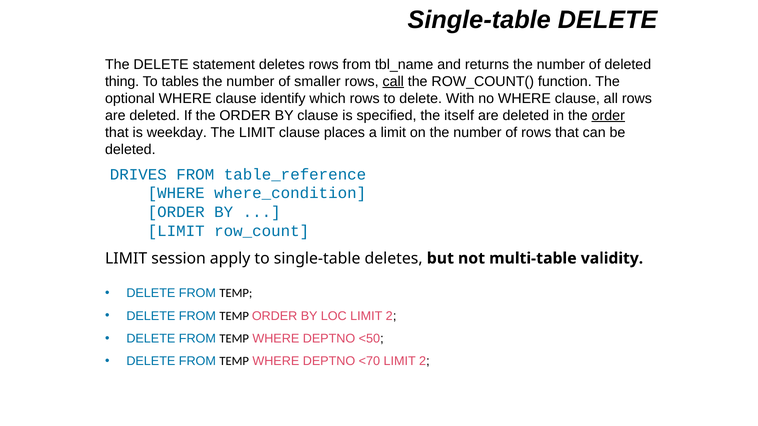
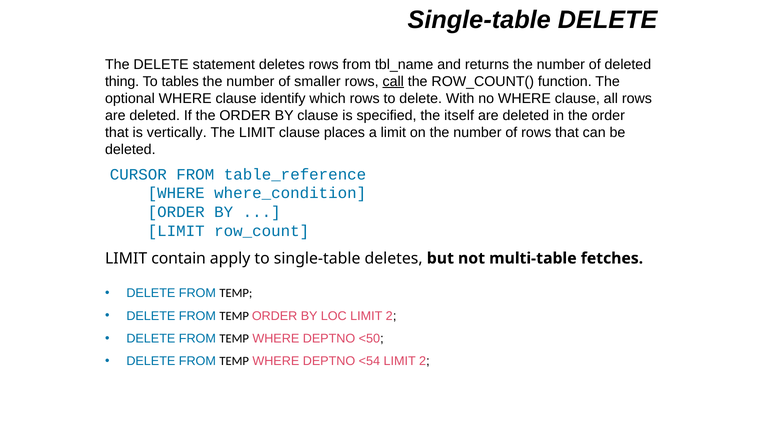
order underline: present -> none (608, 116)
weekday: weekday -> vertically (177, 133)
DRIVES: DRIVES -> CURSOR (138, 174)
session: session -> contain (179, 259)
validity: validity -> fetches (612, 259)
<70: <70 -> <54 (369, 362)
